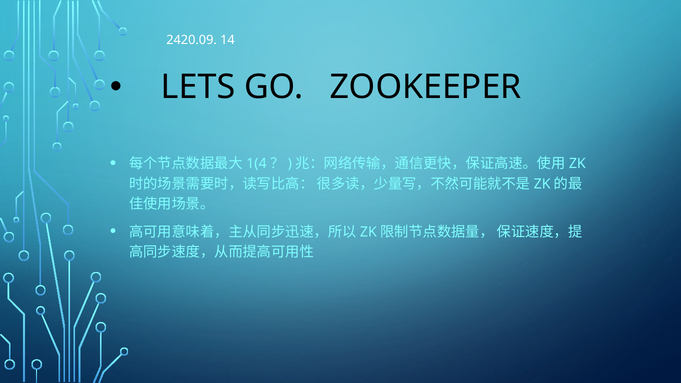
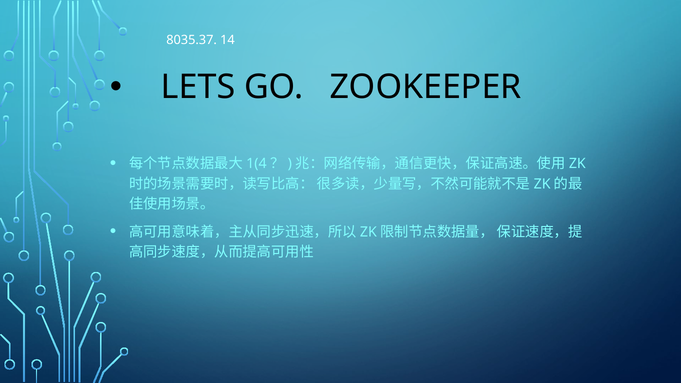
2420.09: 2420.09 -> 8035.37 (192, 40)
